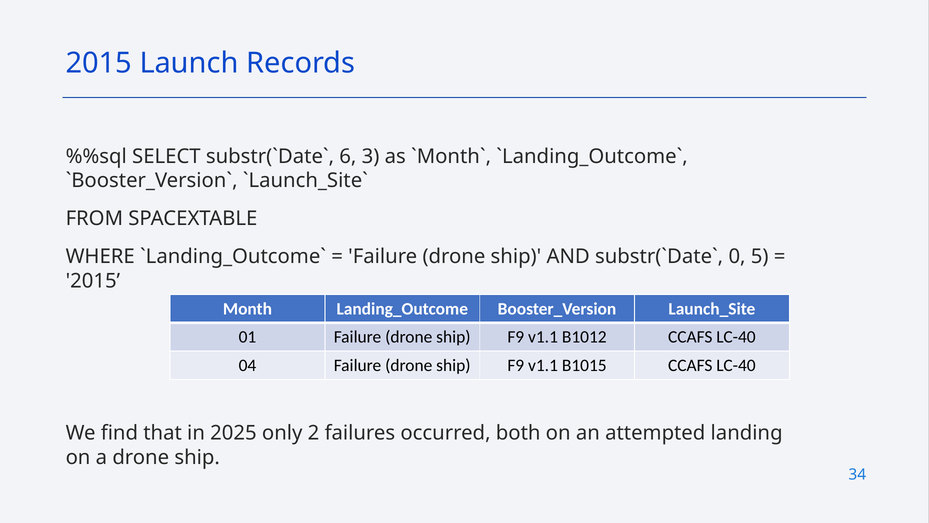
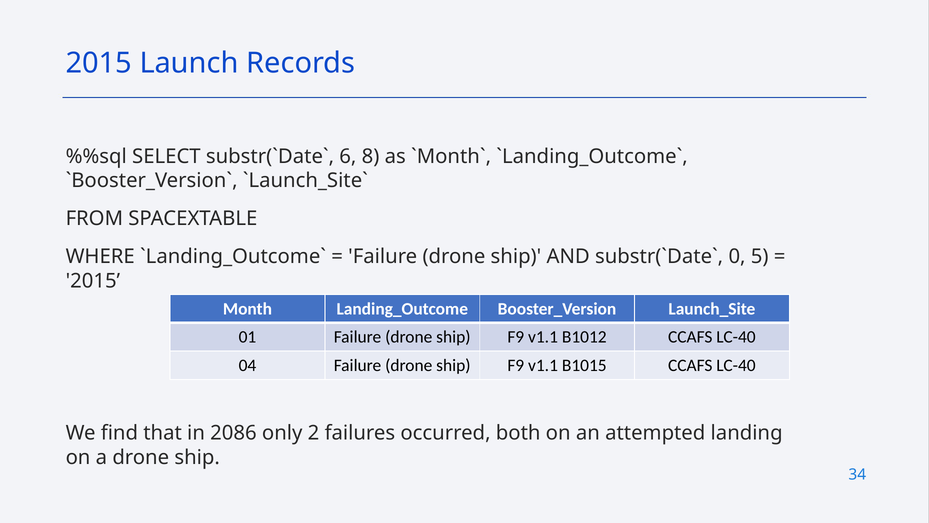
3: 3 -> 8 (371, 156)
2025: 2025 -> 2086 (233, 433)
